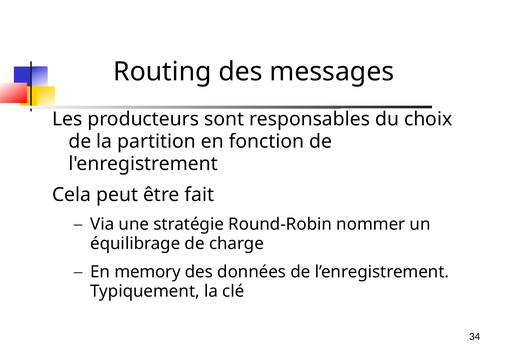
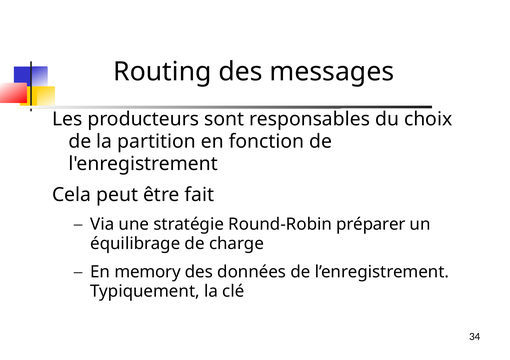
nommer: nommer -> préparer (371, 225)
